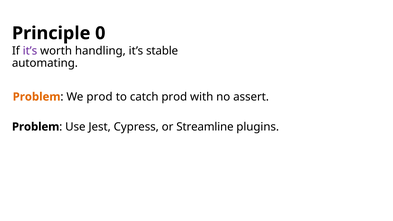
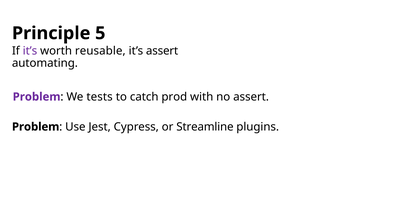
0: 0 -> 5 (100, 33)
handling: handling -> reusable (100, 51)
it’s stable: stable -> assert (162, 51)
Problem colour: orange -> purple (37, 97)
We prod: prod -> tests (100, 97)
